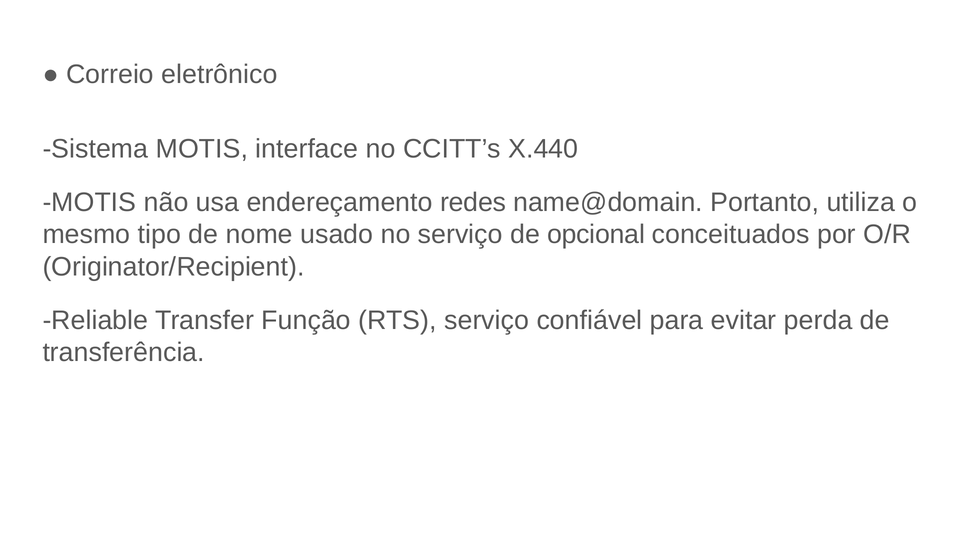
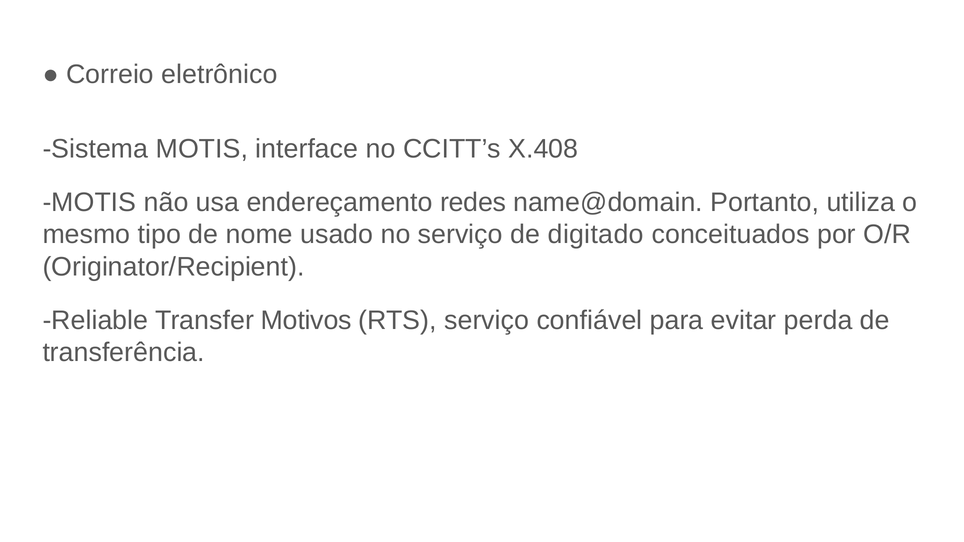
X.440: X.440 -> X.408 (543, 149)
opcional: opcional -> digitado (596, 235)
Função: Função -> Motivos (306, 320)
